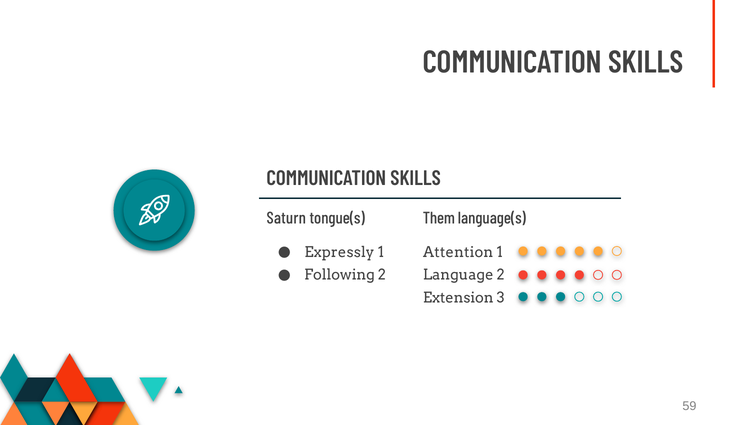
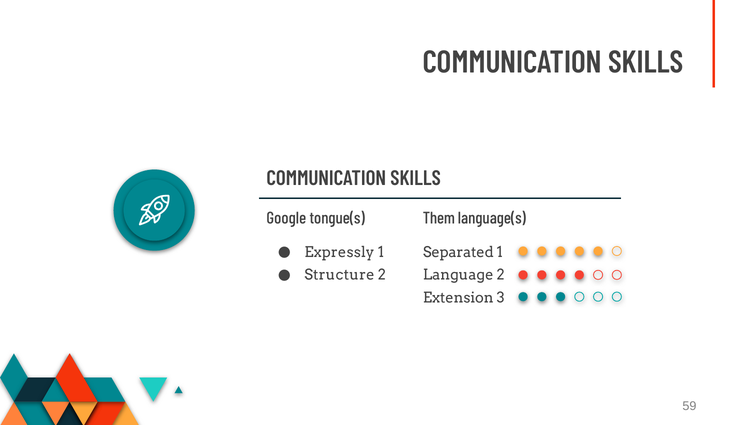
Saturn: Saturn -> Google (286, 218)
Attention: Attention -> Separated (458, 252)
Following: Following -> Structure (339, 275)
